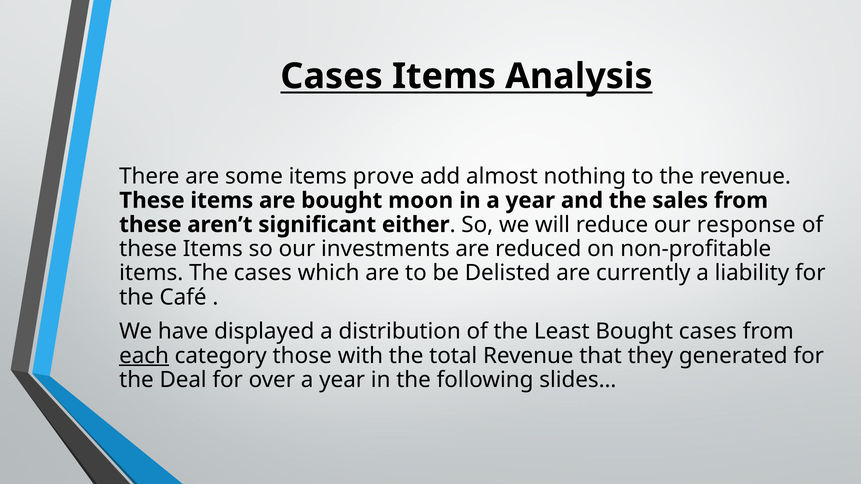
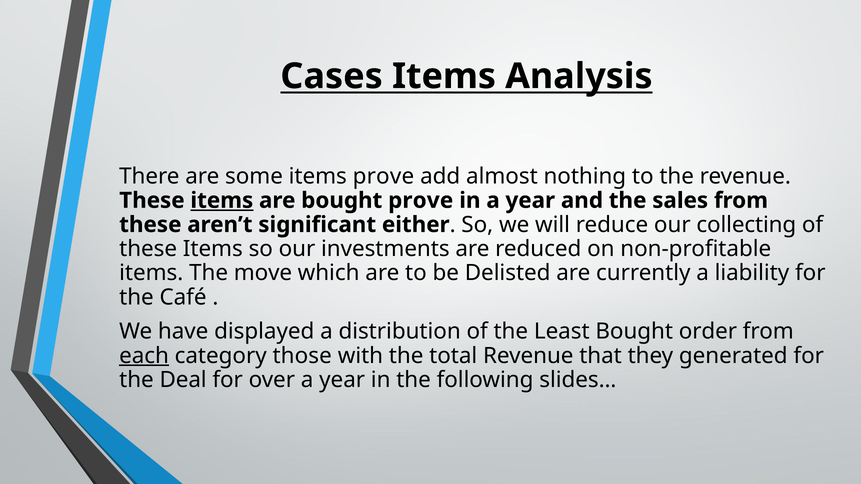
items underline: none -> present (222, 201)
bought moon: moon -> prove (421, 201)
response: response -> collecting (746, 225)
The cases: cases -> move (263, 273)
Bought cases: cases -> order (708, 332)
